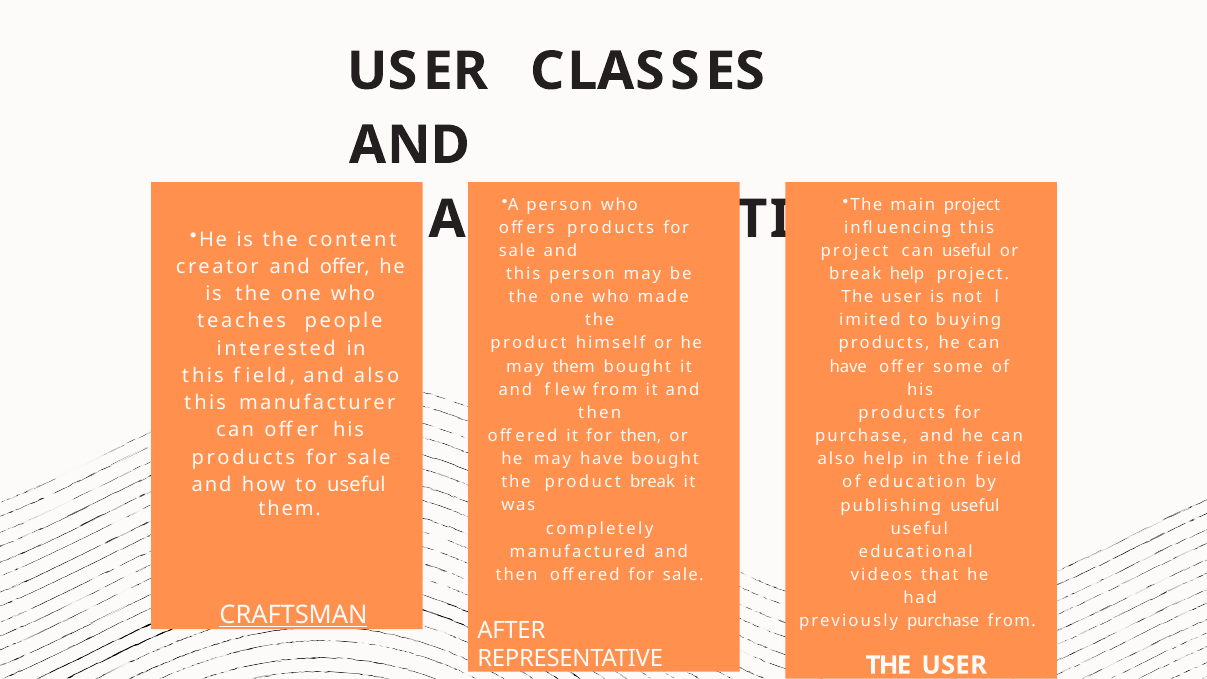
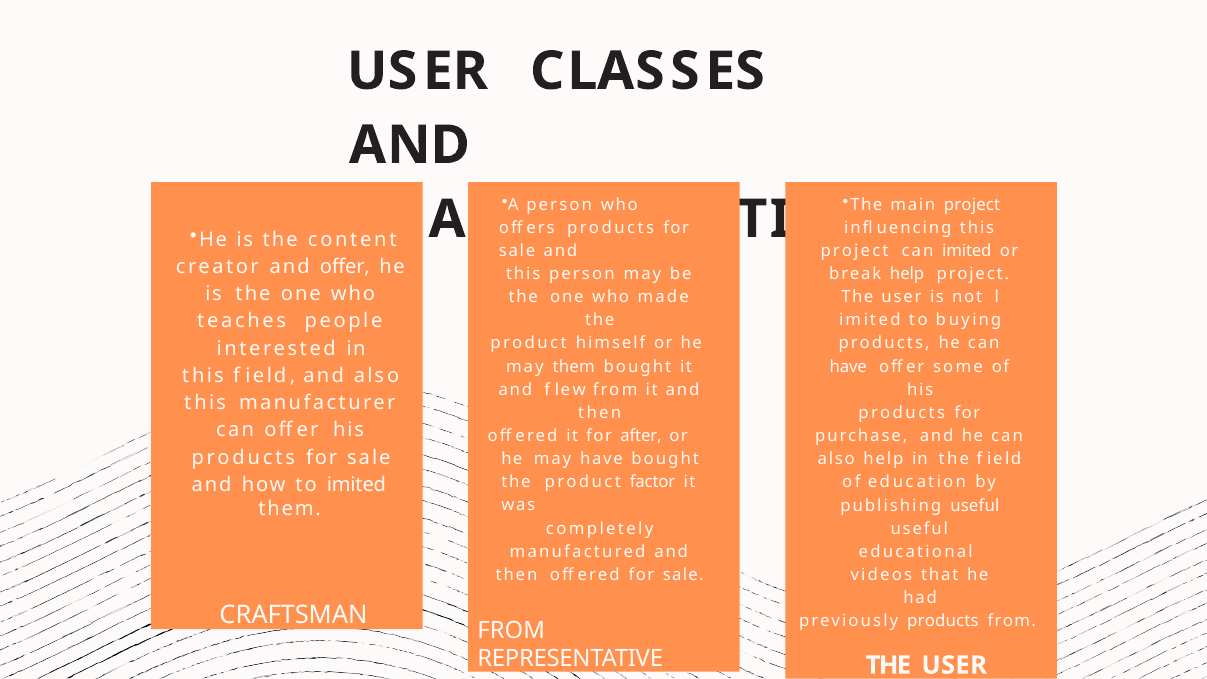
can useful: useful -> imited (967, 251)
for then: then -> after (641, 436)
product break: break -> factor (653, 482)
to useful: useful -> imited (356, 485)
CRAFTSMAN underline: present -> none (293, 615)
previously purchase: purchase -> products (943, 621)
AFTER: AFTER -> FROM (511, 630)
